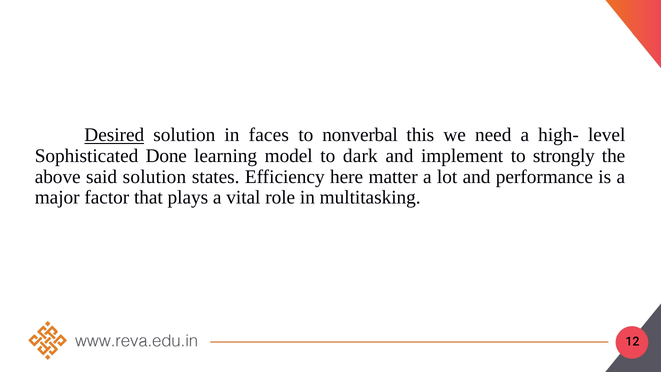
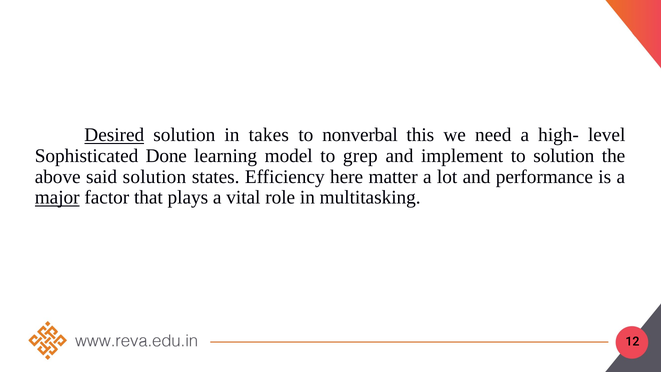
faces: faces -> takes (269, 135)
dark: dark -> grep (360, 156)
to strongly: strongly -> solution (564, 156)
major underline: none -> present (57, 197)
